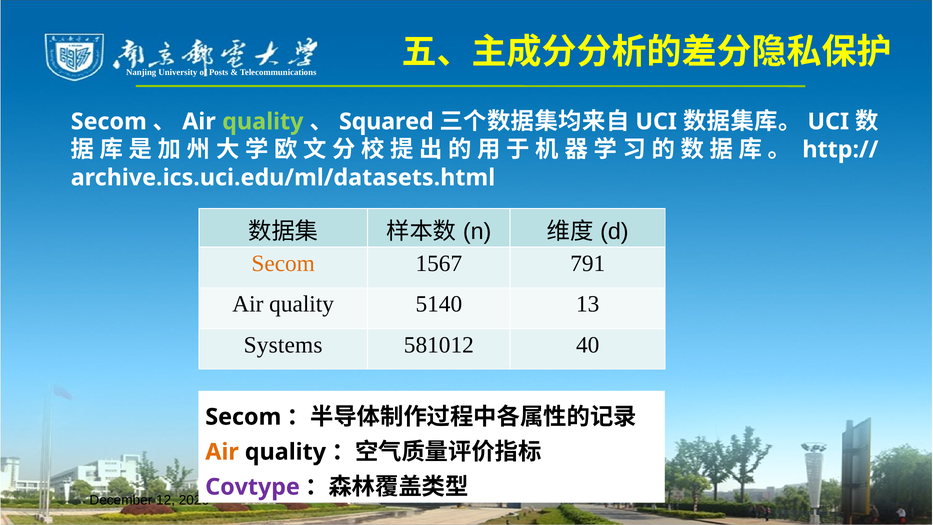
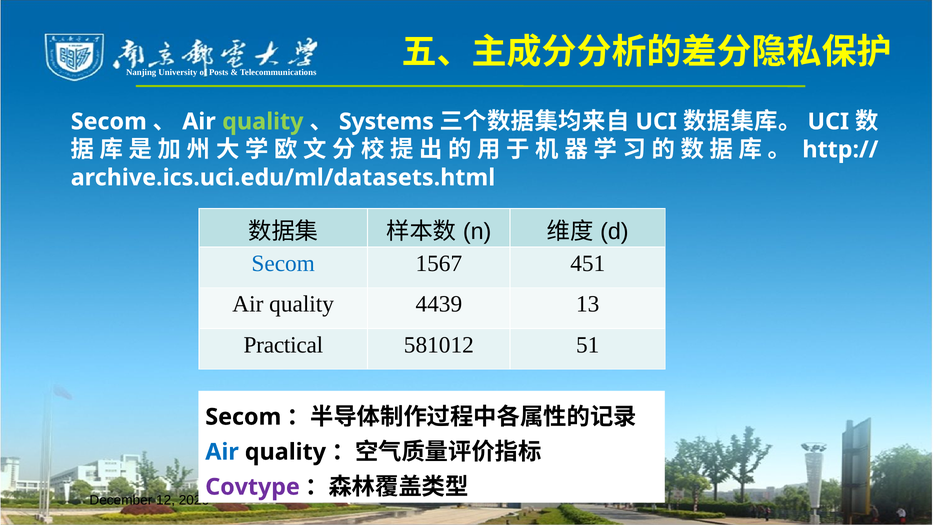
Squared: Squared -> Systems (386, 122)
Secom colour: orange -> blue (283, 263)
791: 791 -> 451 (588, 263)
5140: 5140 -> 4439 (439, 304)
Systems: Systems -> Practical (283, 345)
40: 40 -> 51 (588, 345)
Air colour: orange -> blue (222, 452)
